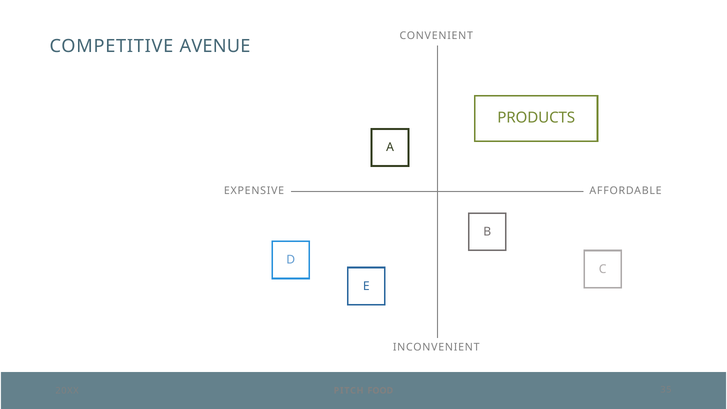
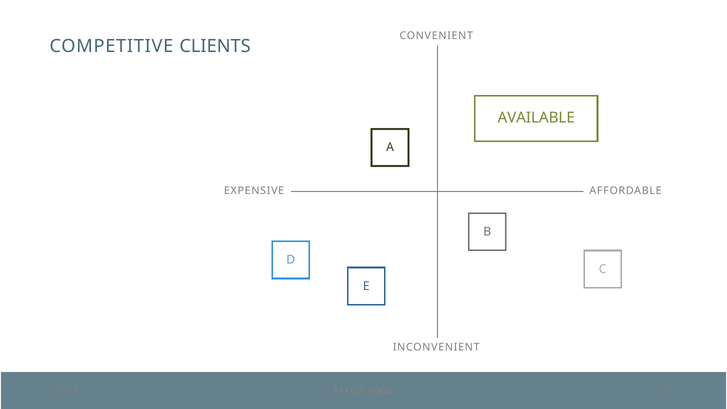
AVENUE: AVENUE -> CLIENTS (215, 46)
PRODUCTS: PRODUCTS -> AVAILABLE (536, 118)
